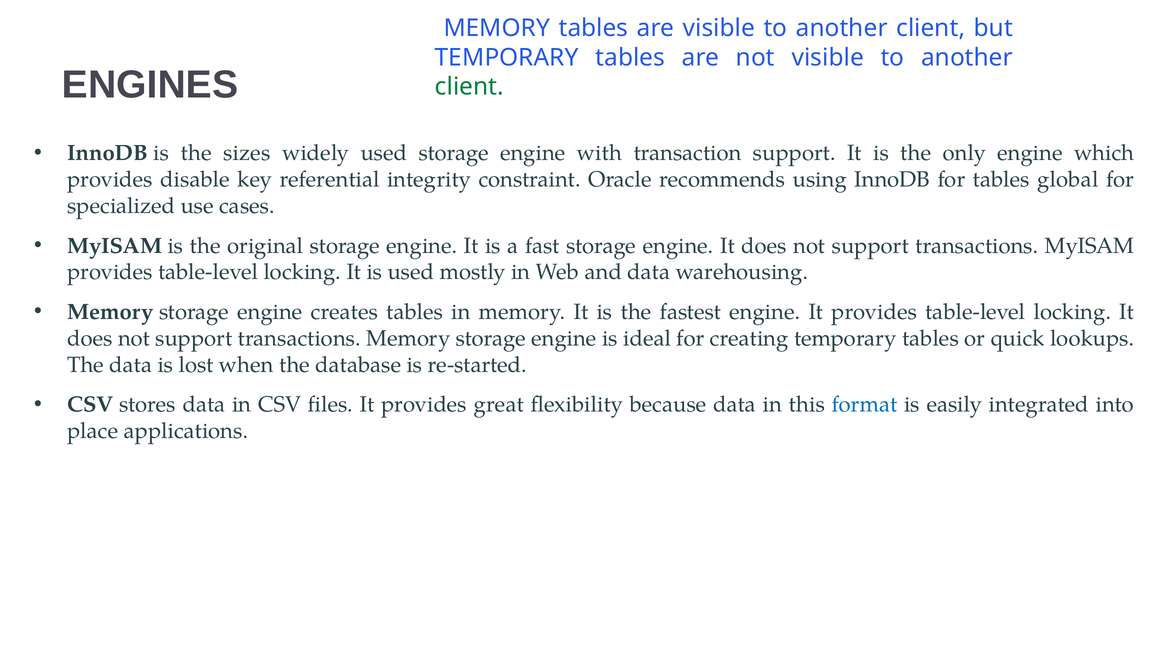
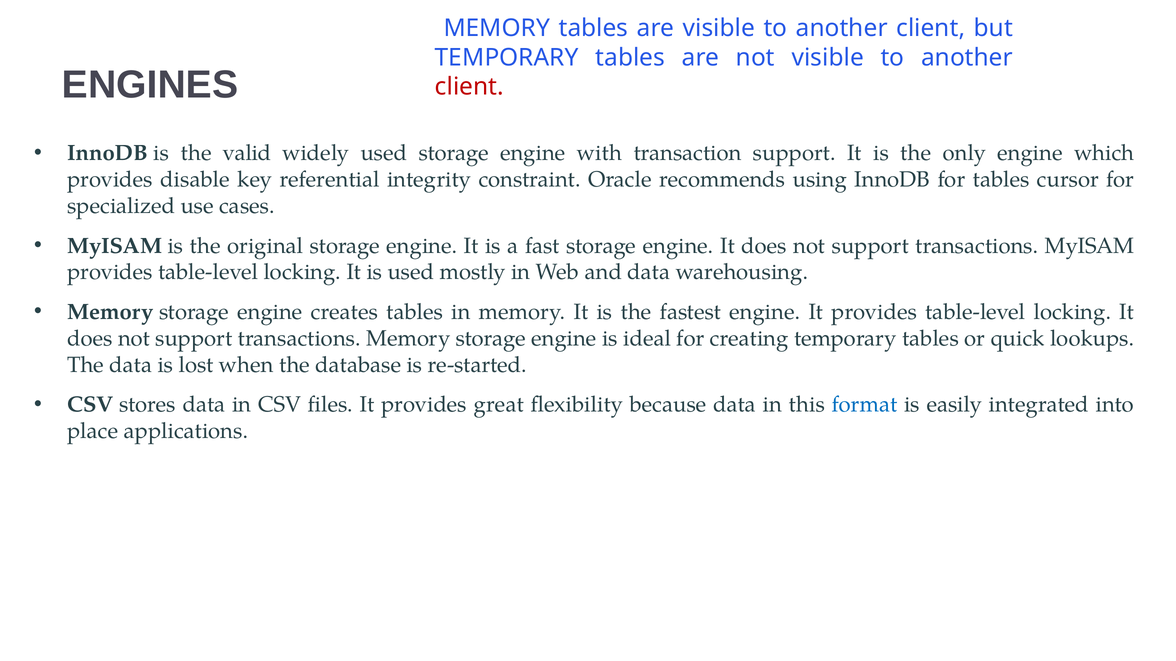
client colour: green -> red (469, 87)
sizes: sizes -> valid (247, 153)
global: global -> cursor (1068, 180)
